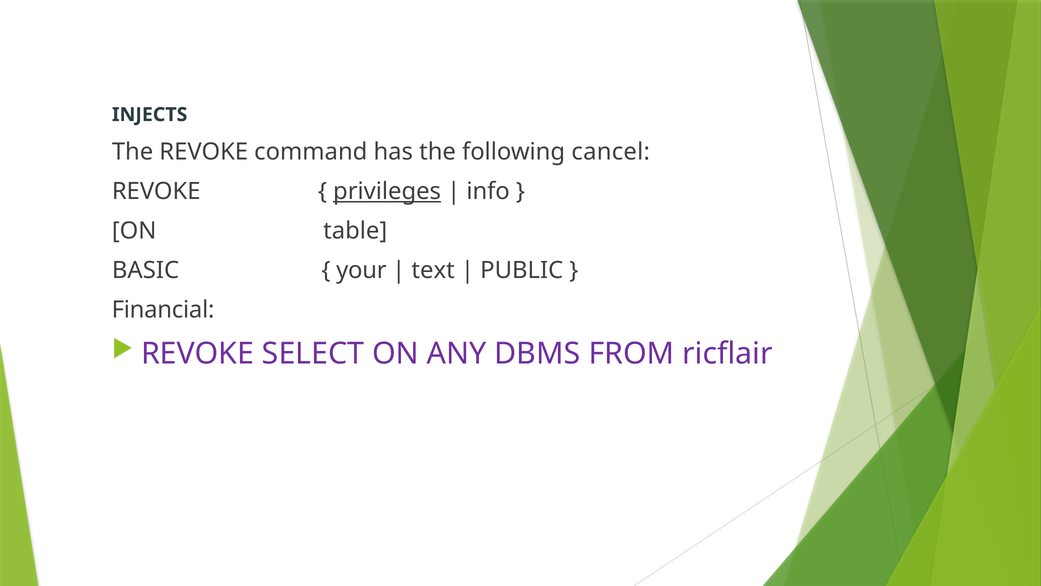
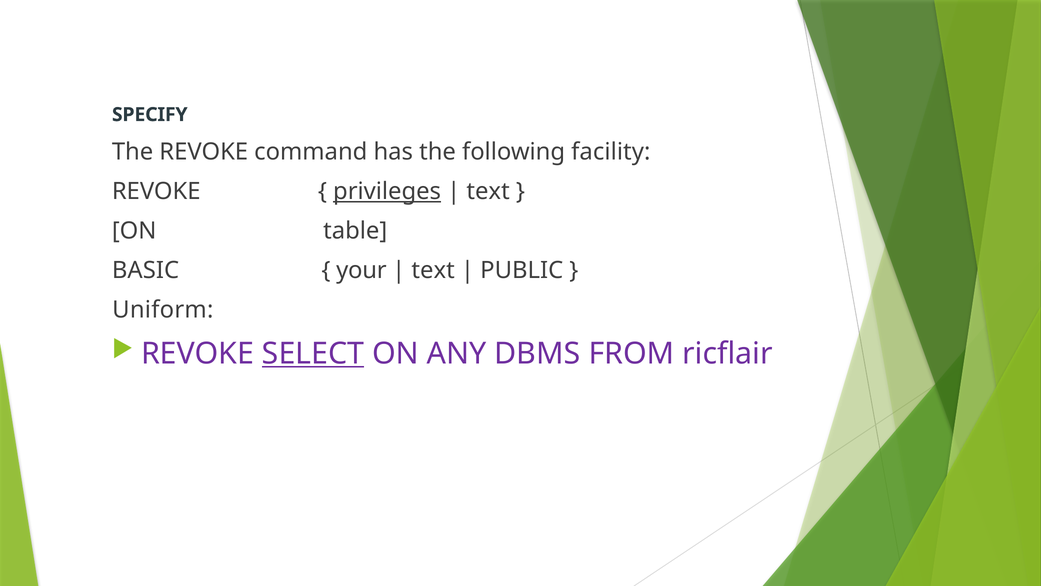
INJECTS: INJECTS -> SPECIFY (150, 115)
cancel: cancel -> facility (611, 152)
info: info -> text (488, 191)
Financial: Financial -> Uniform (163, 310)
SELECT underline: none -> present (313, 354)
